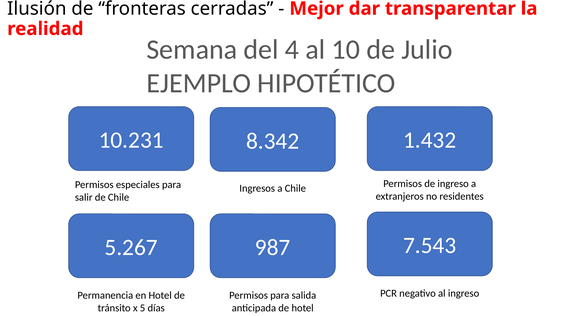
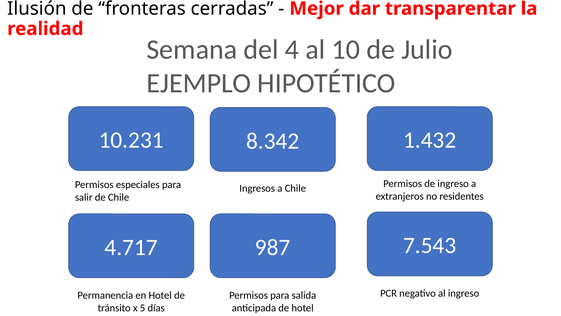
5.267: 5.267 -> 4.717 (131, 247)
